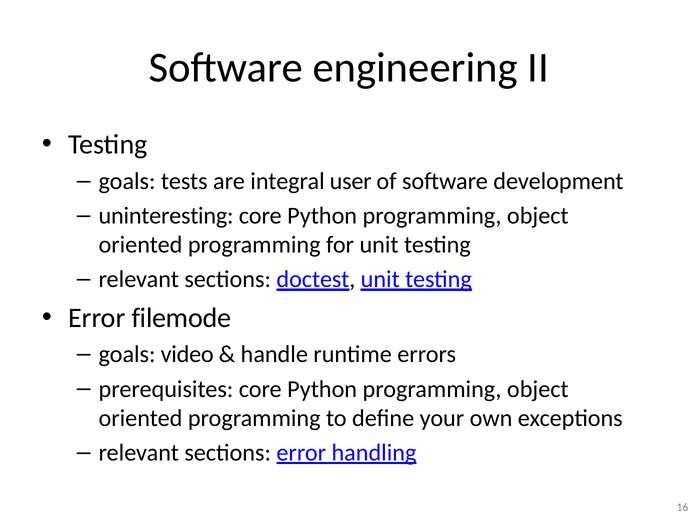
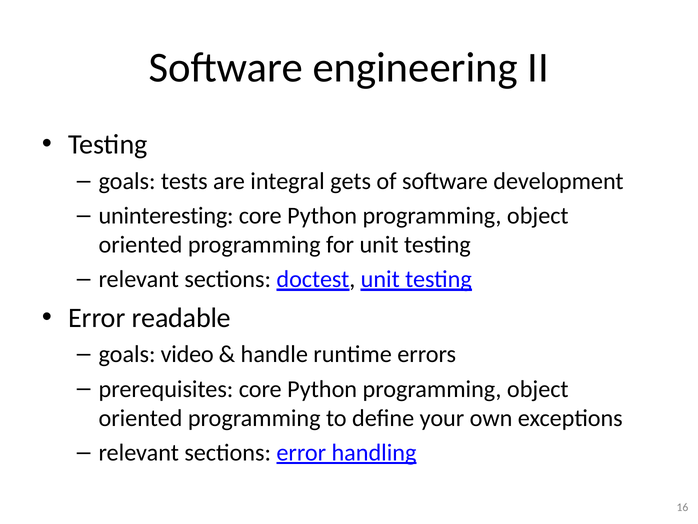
user: user -> gets (351, 181)
filemode: filemode -> readable (181, 318)
